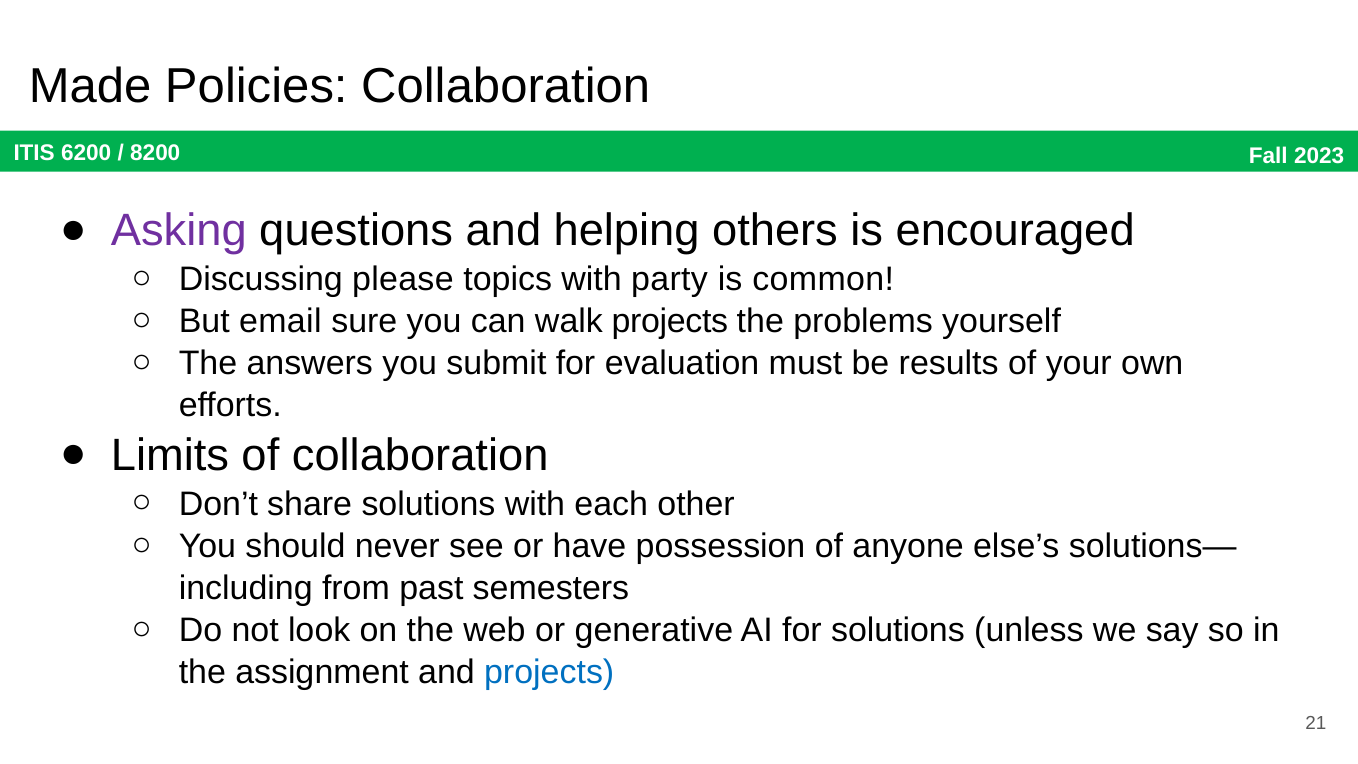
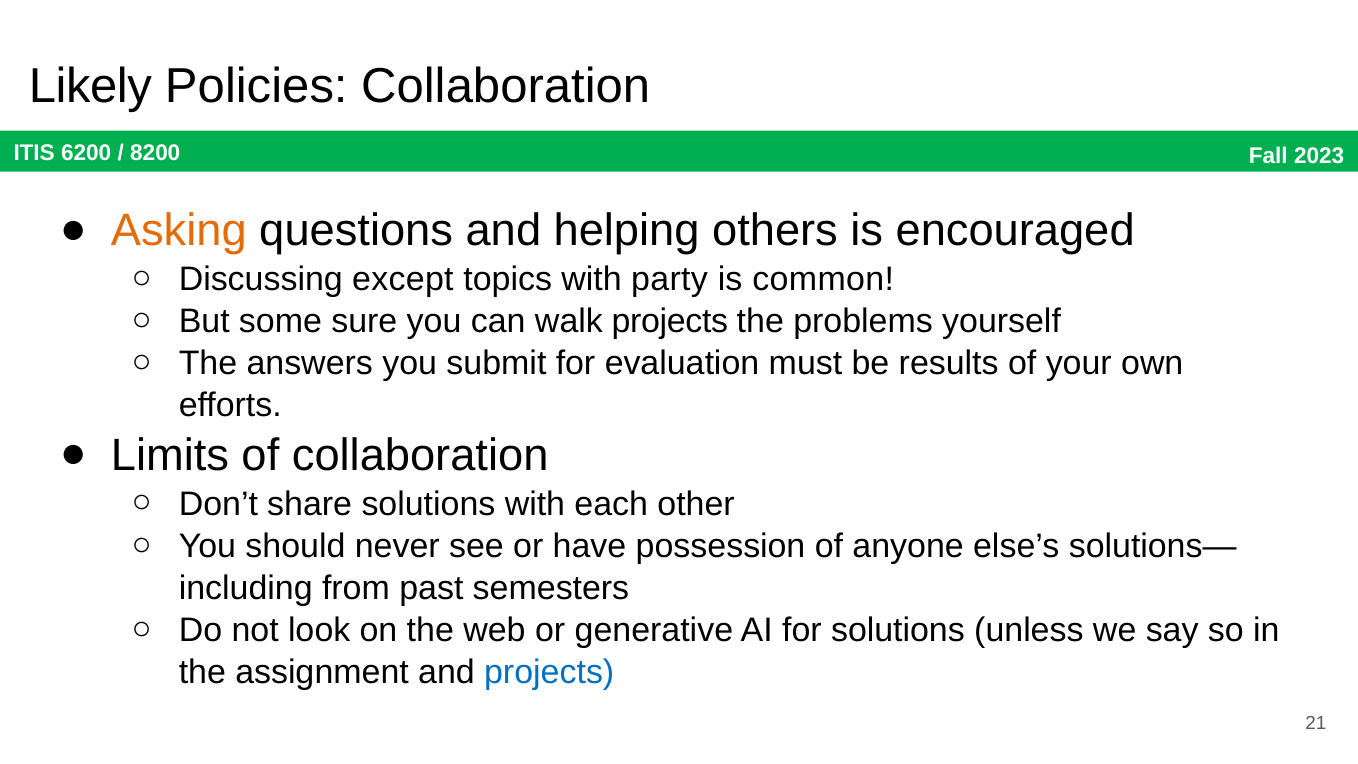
Made: Made -> Likely (90, 87)
Asking colour: purple -> orange (179, 231)
please: please -> except (403, 279)
email: email -> some (281, 321)
